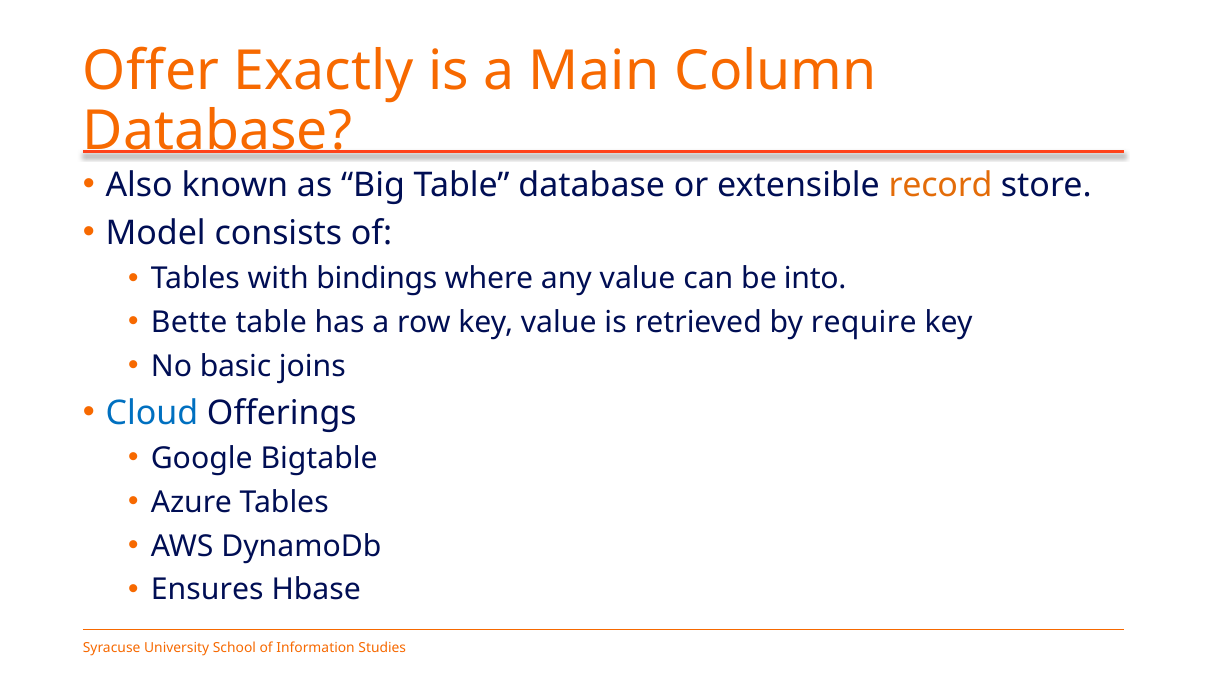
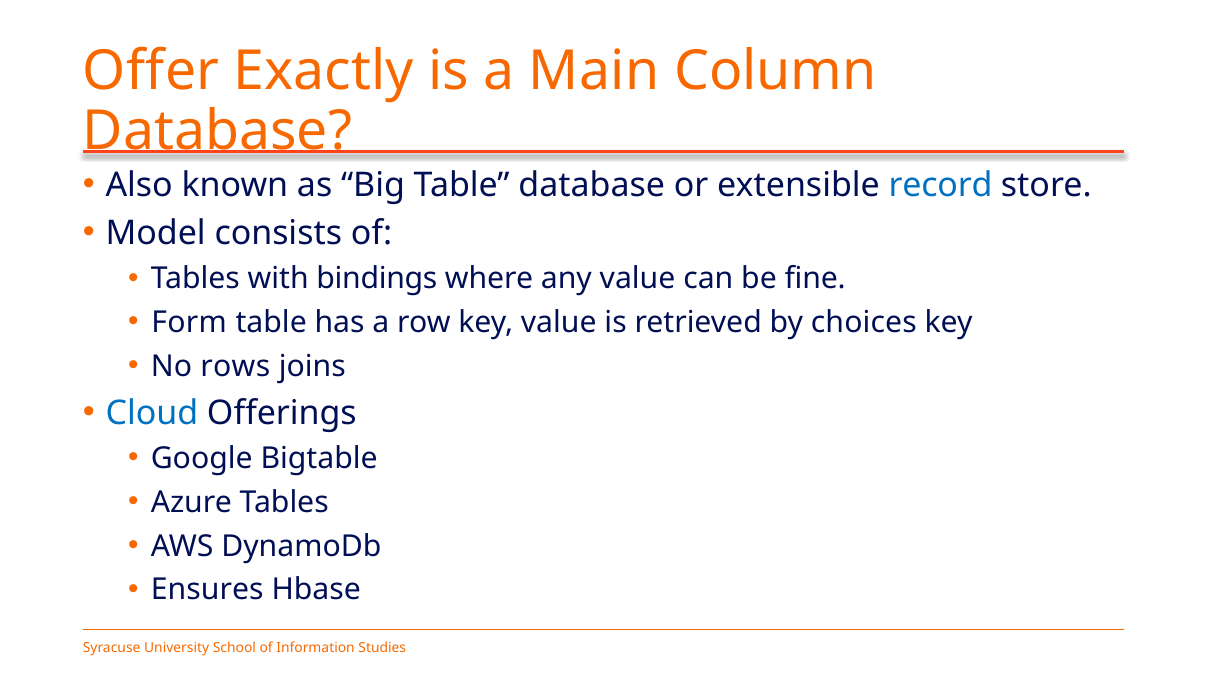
record colour: orange -> blue (941, 185)
into: into -> fine (815, 279)
Bette: Bette -> Form (189, 323)
require: require -> choices (864, 323)
basic: basic -> rows (235, 367)
